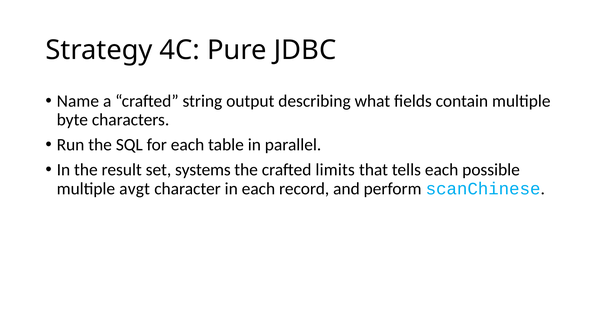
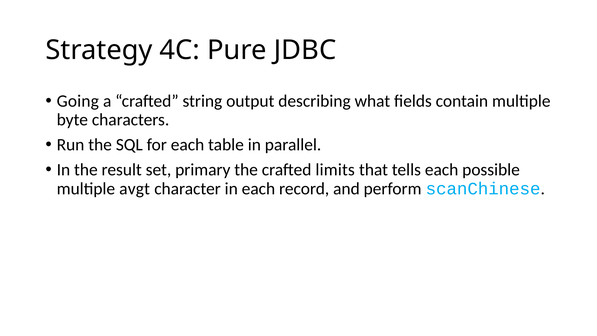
Name: Name -> Going (78, 101)
systems: systems -> primary (203, 170)
